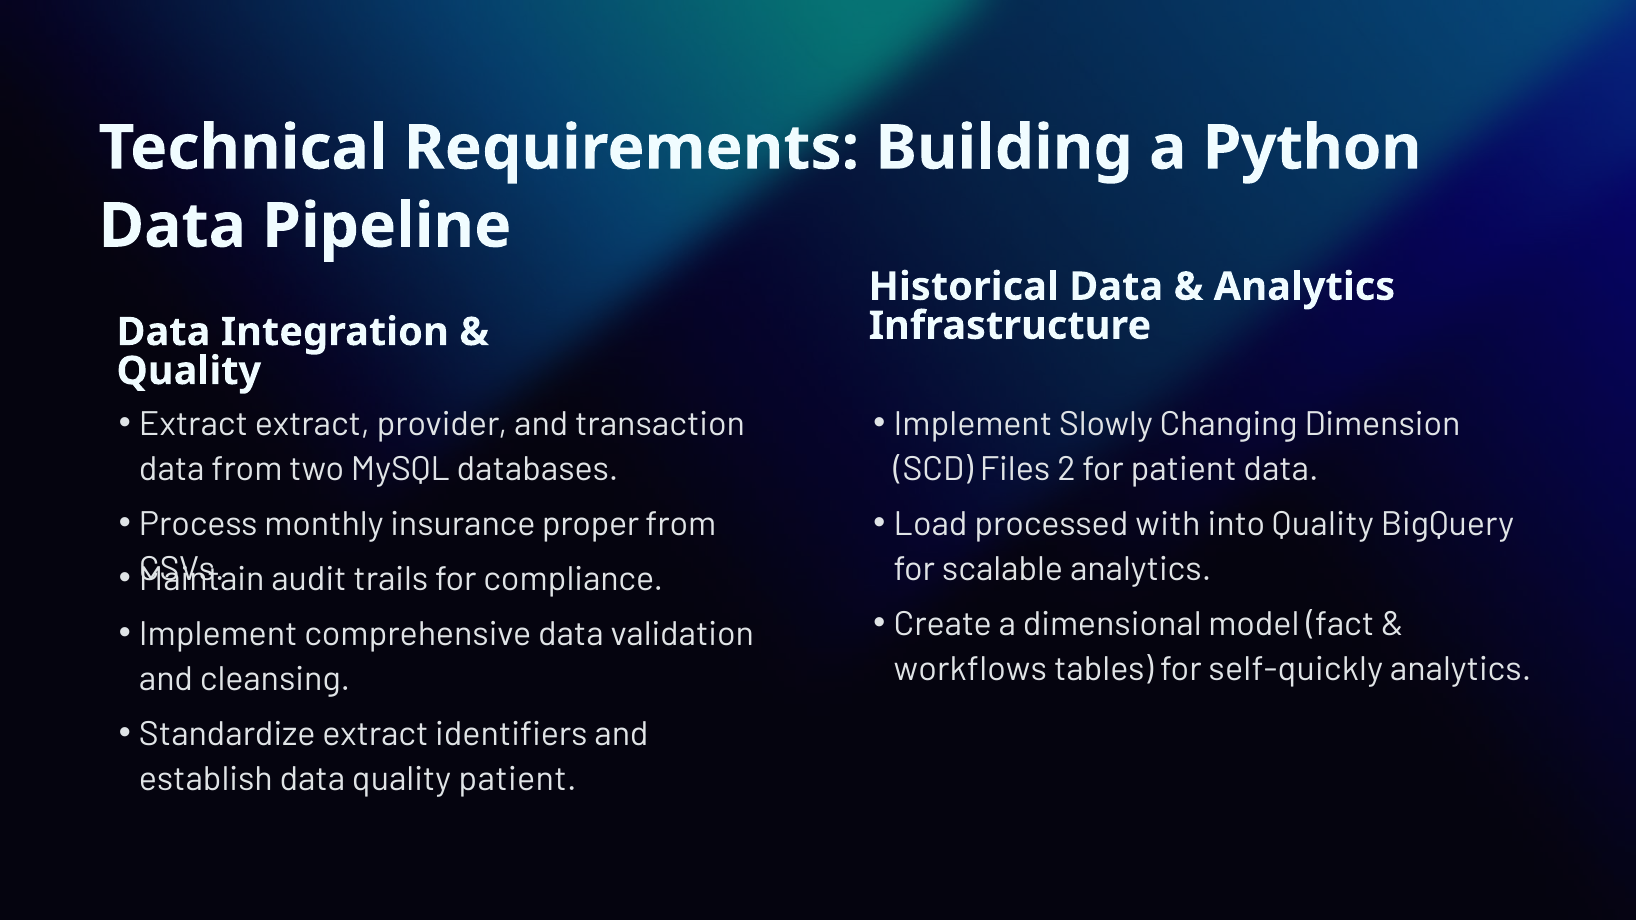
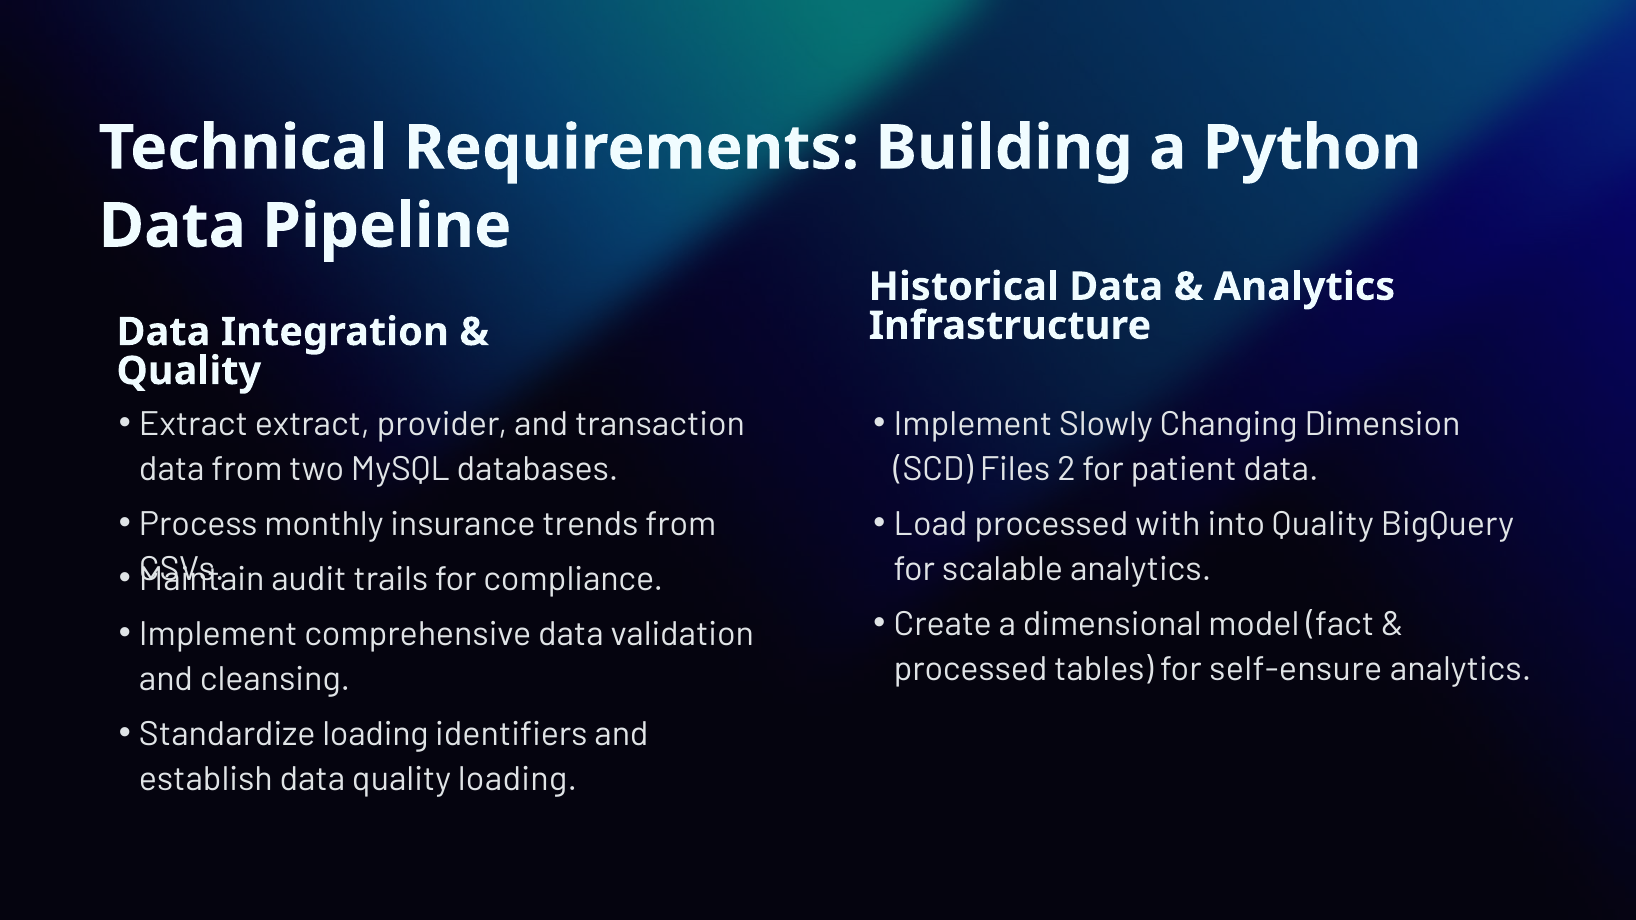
proper: proper -> trends (590, 525)
workflows: workflows -> processed (971, 669)
self-quickly: self-quickly -> self-ensure (1296, 669)
Standardize extract: extract -> loading (375, 734)
quality patient: patient -> loading (517, 779)
